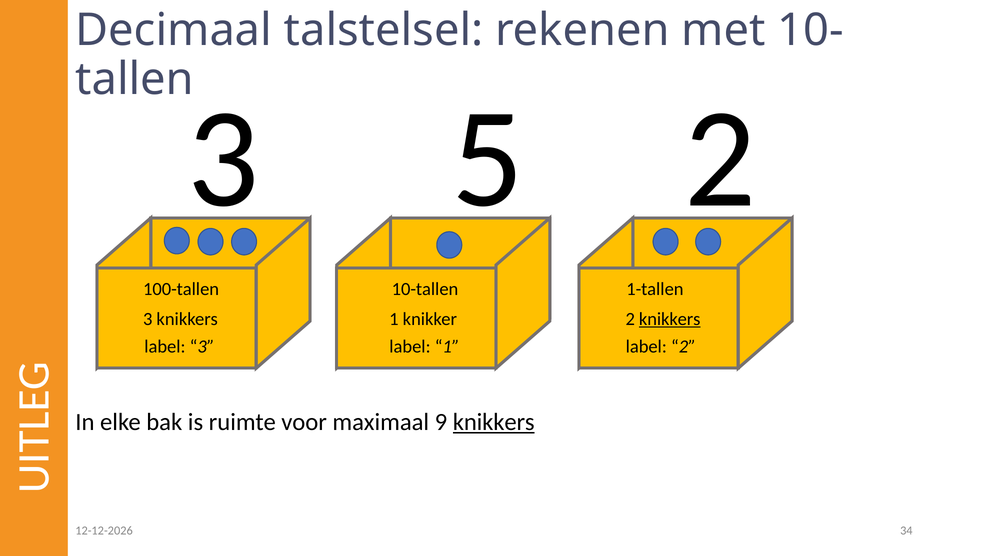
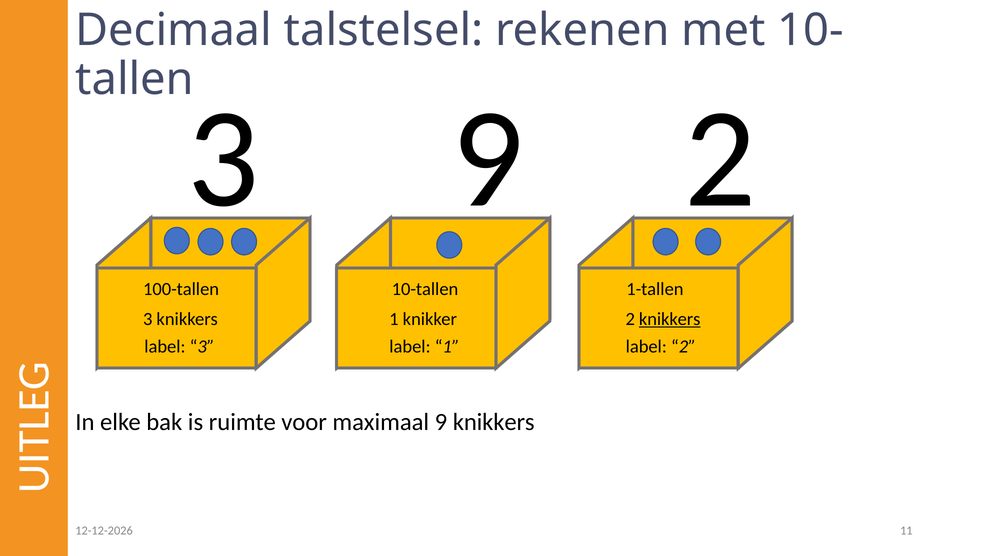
3 5: 5 -> 9 (488, 159)
knikkers underline: present -> none (494, 422)
34: 34 -> 11 (906, 531)
